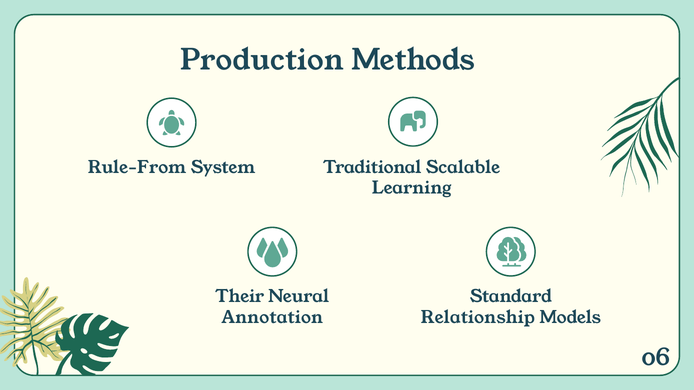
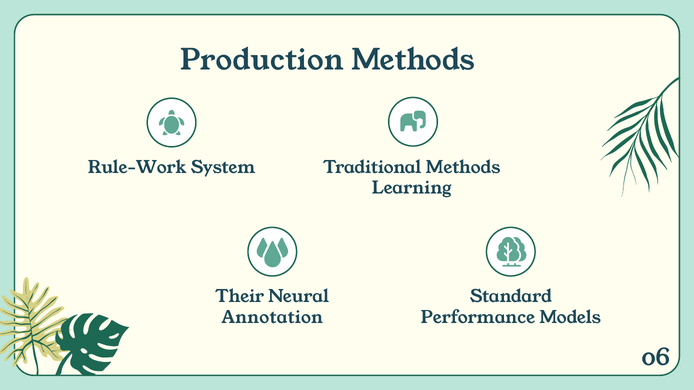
Rule-From: Rule-From -> Rule-Work (137, 168)
Traditional Scalable: Scalable -> Methods (463, 168)
Relationship: Relationship -> Performance (478, 318)
